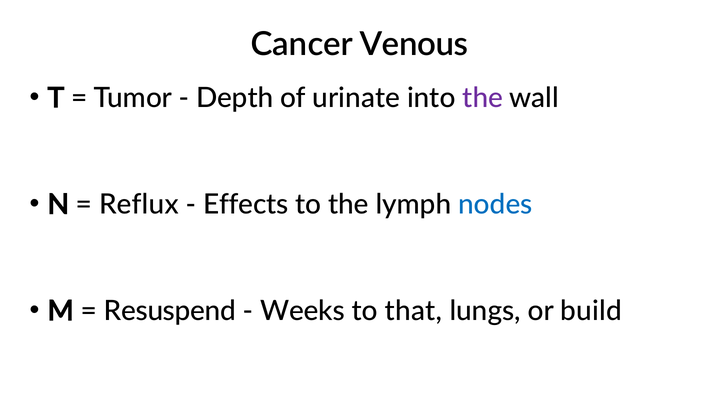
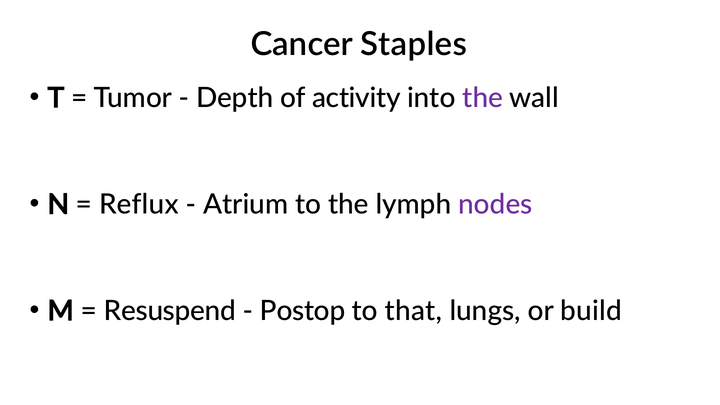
Venous: Venous -> Staples (414, 45)
urinate: urinate -> activity (356, 98)
Effects: Effects -> Atrium (246, 204)
nodes colour: blue -> purple (495, 204)
Weeks: Weeks -> Postop (303, 311)
